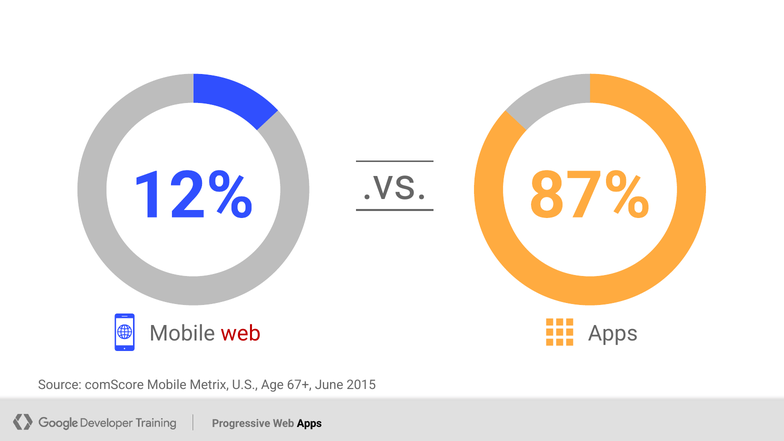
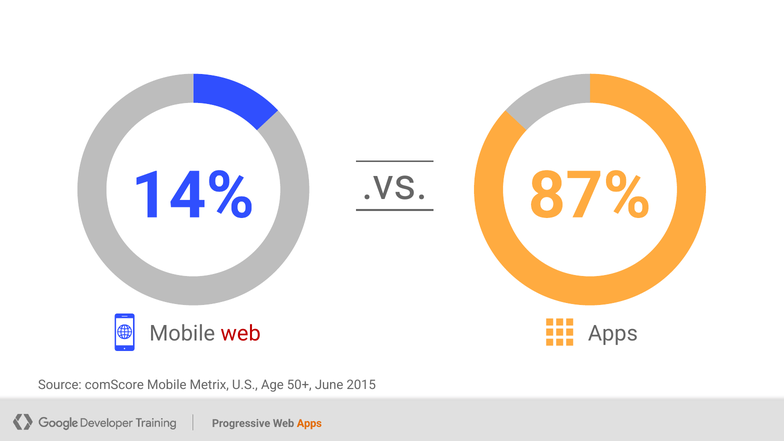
12%: 12% -> 14% (193, 196)
67+: 67+ -> 50+ (299, 385)
Apps colour: black -> orange (309, 423)
